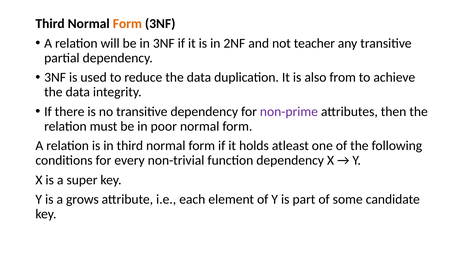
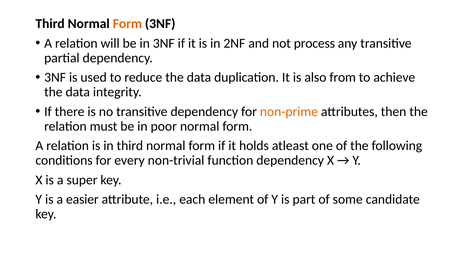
teacher: teacher -> process (314, 43)
non-prime colour: purple -> orange (289, 111)
grows: grows -> easier (82, 199)
